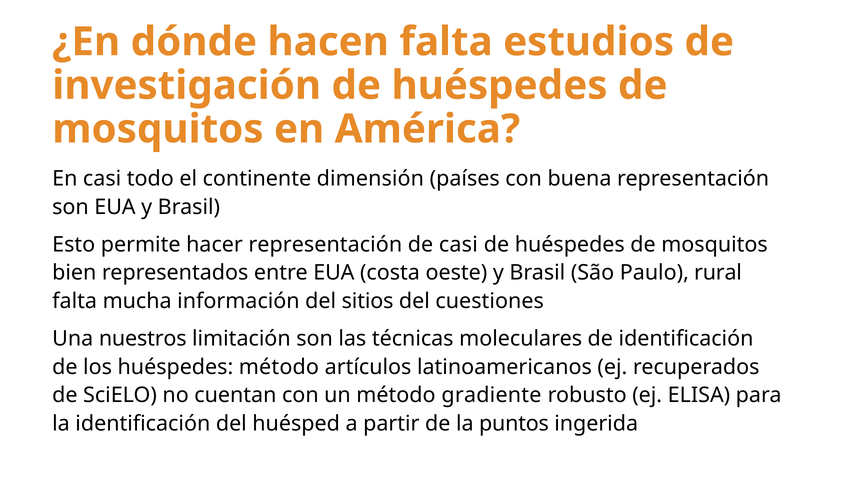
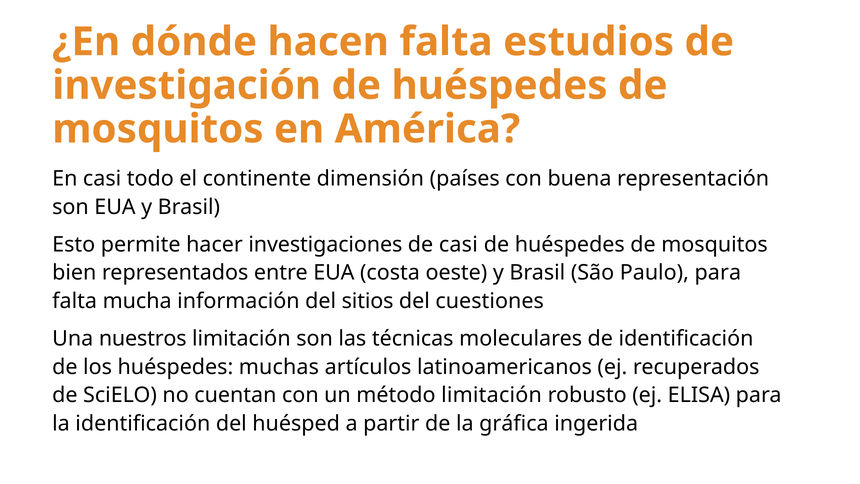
hacer representación: representación -> investigaciones (325, 244)
Paulo rural: rural -> para (718, 273)
huéspedes método: método -> muchas (279, 367)
método gradiente: gradiente -> limitación (491, 395)
puntos: puntos -> gráfica (514, 423)
